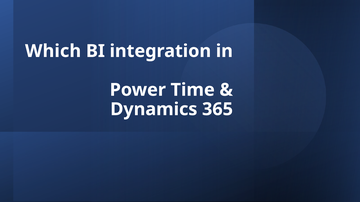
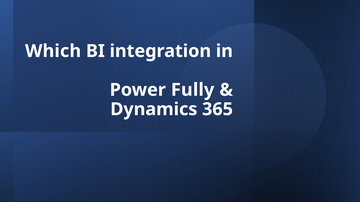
Time: Time -> Fully (193, 90)
